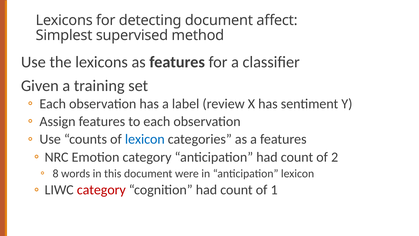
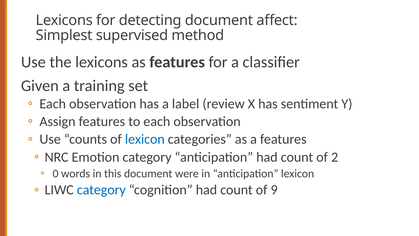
8: 8 -> 0 (56, 173)
category colour: red -> blue (101, 190)
1: 1 -> 9 (274, 190)
